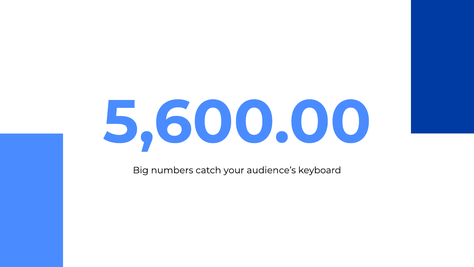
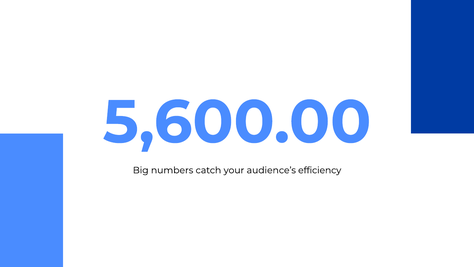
keyboard: keyboard -> efficiency (320, 170)
